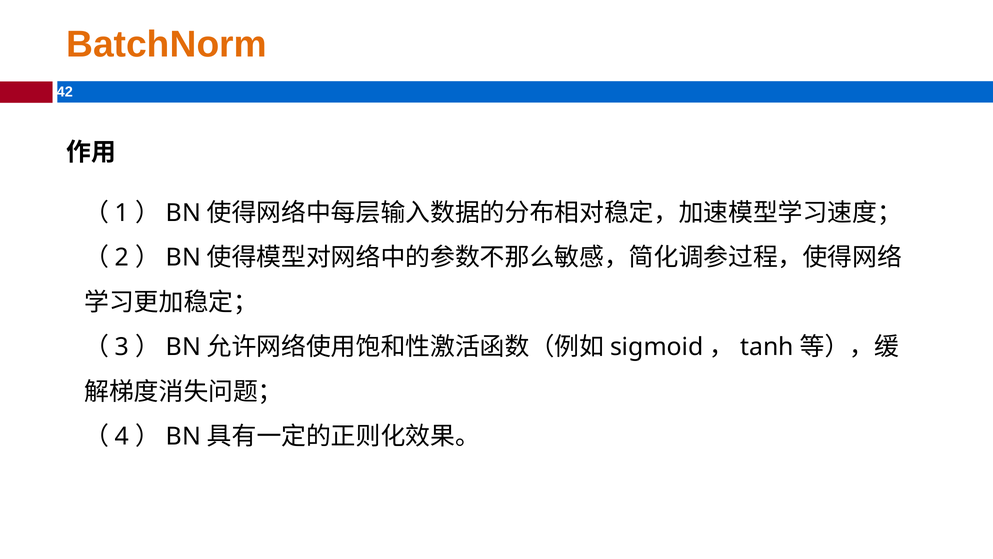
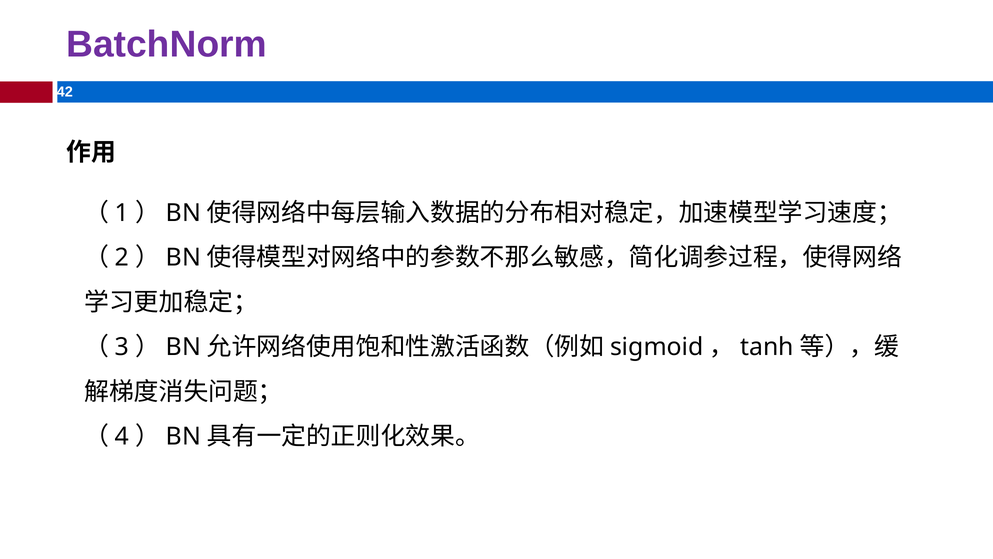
BatchNorm colour: orange -> purple (167, 44)
